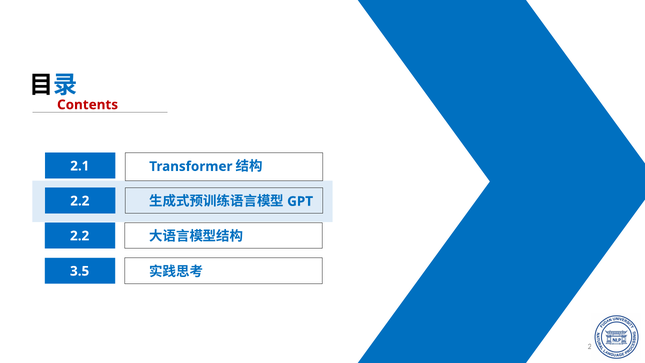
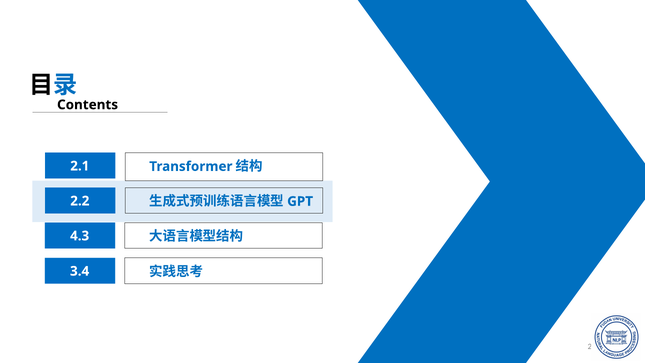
Contents colour: red -> black (88, 105)
2.2: 2.2 -> 4.3 (80, 236)
3.5: 3.5 -> 3.4 (80, 271)
